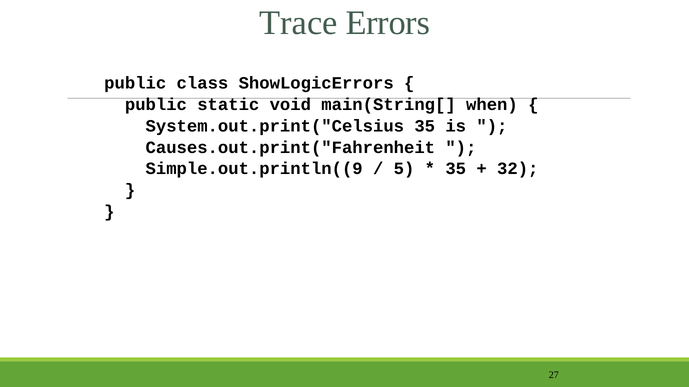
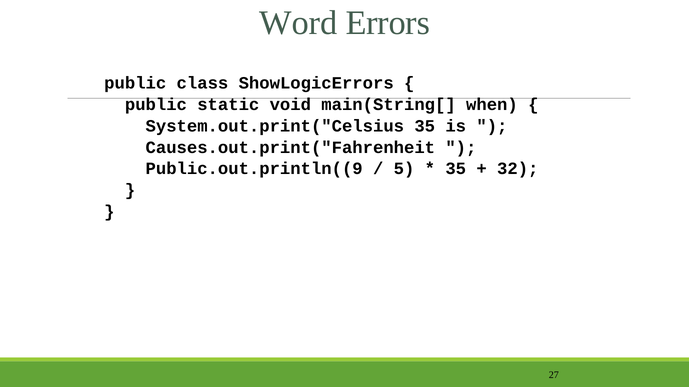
Trace: Trace -> Word (298, 23)
Simple.out.println((9: Simple.out.println((9 -> Public.out.println((9 (254, 169)
